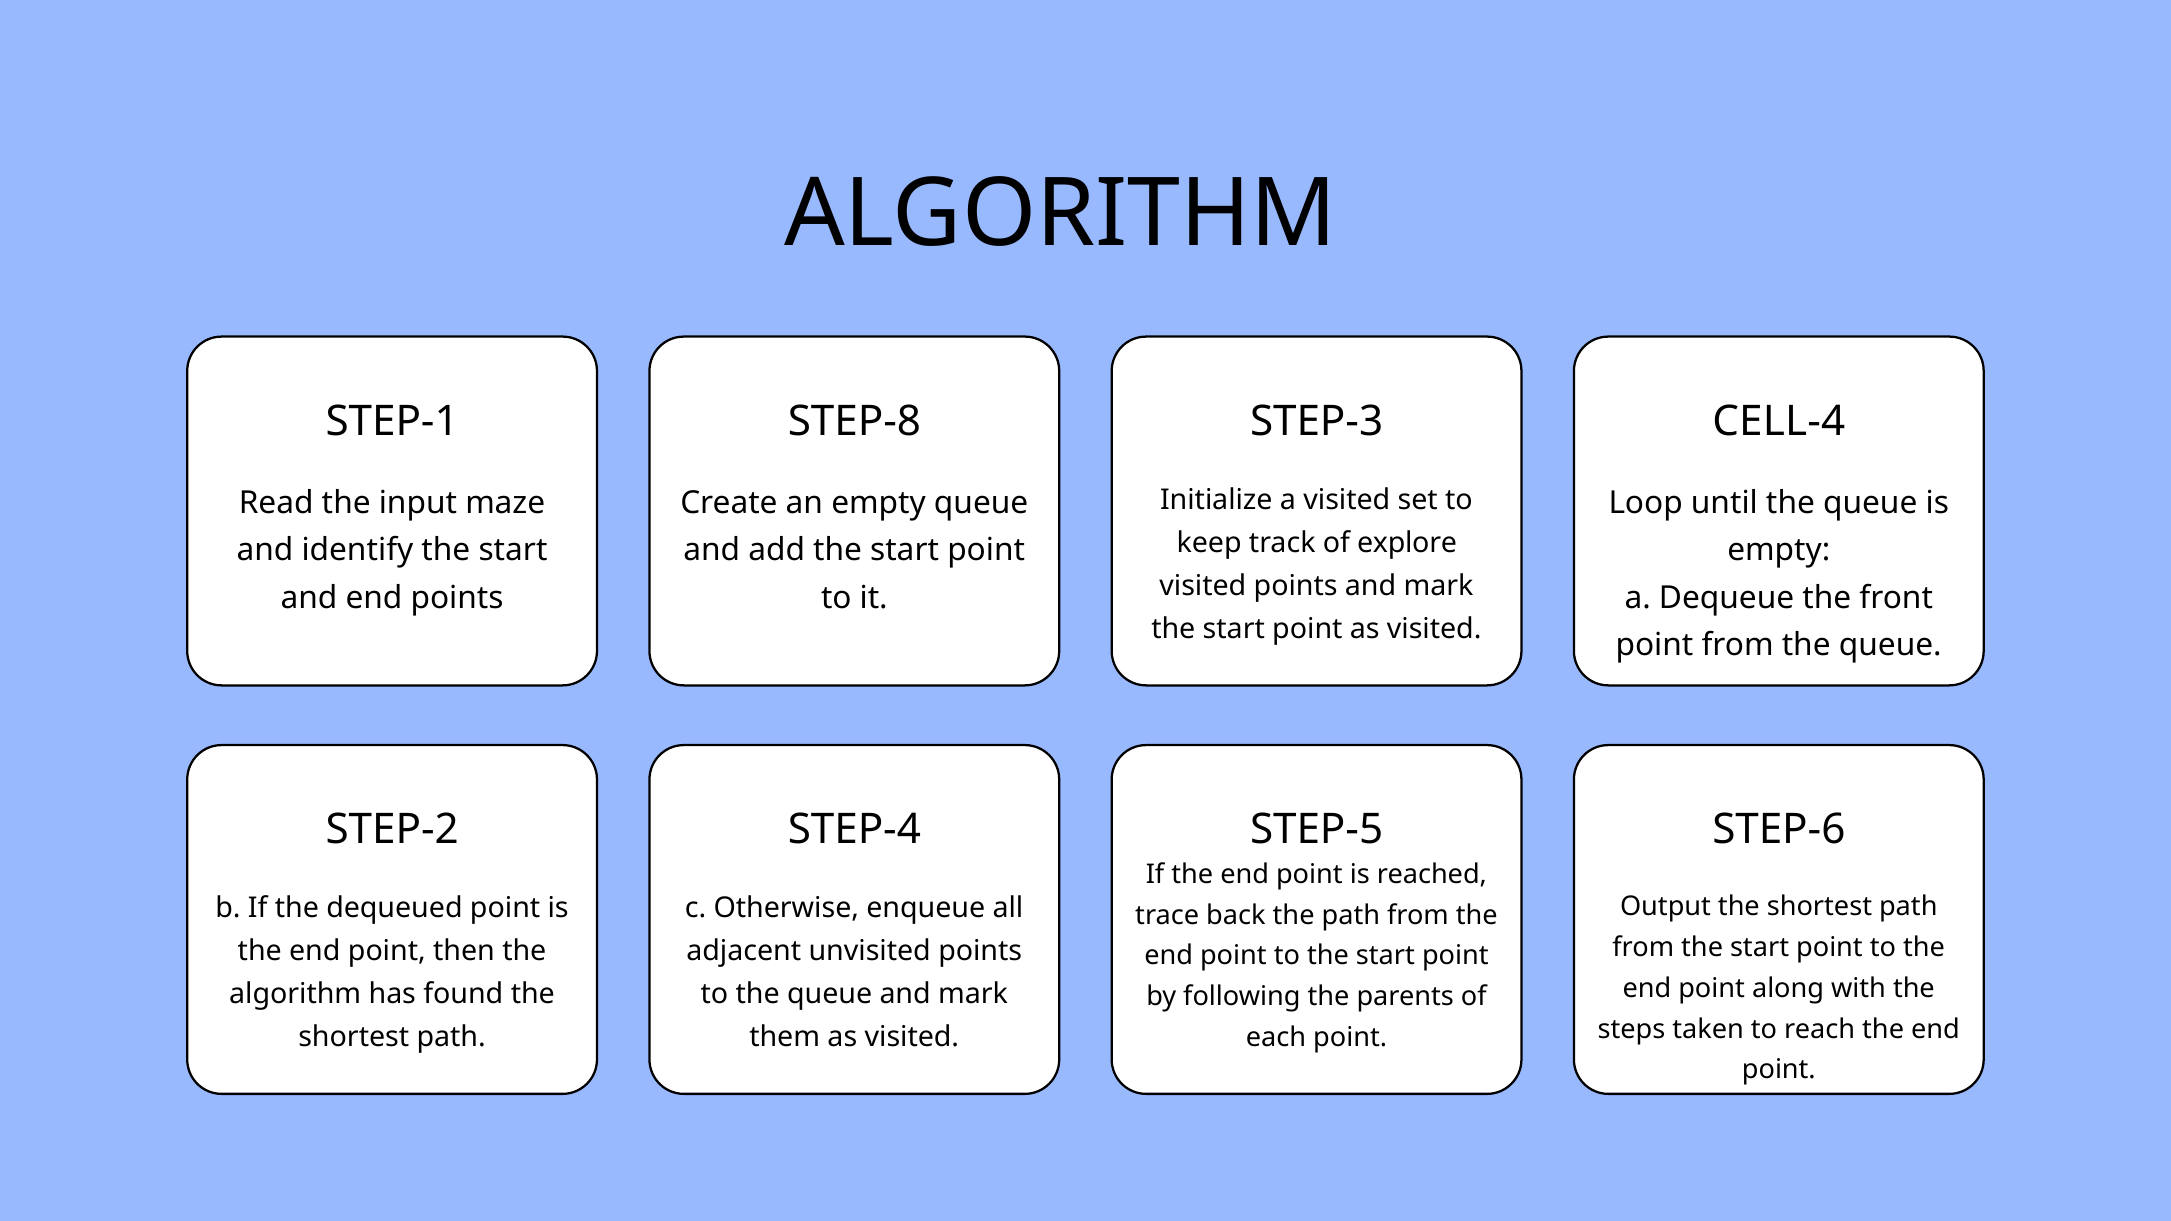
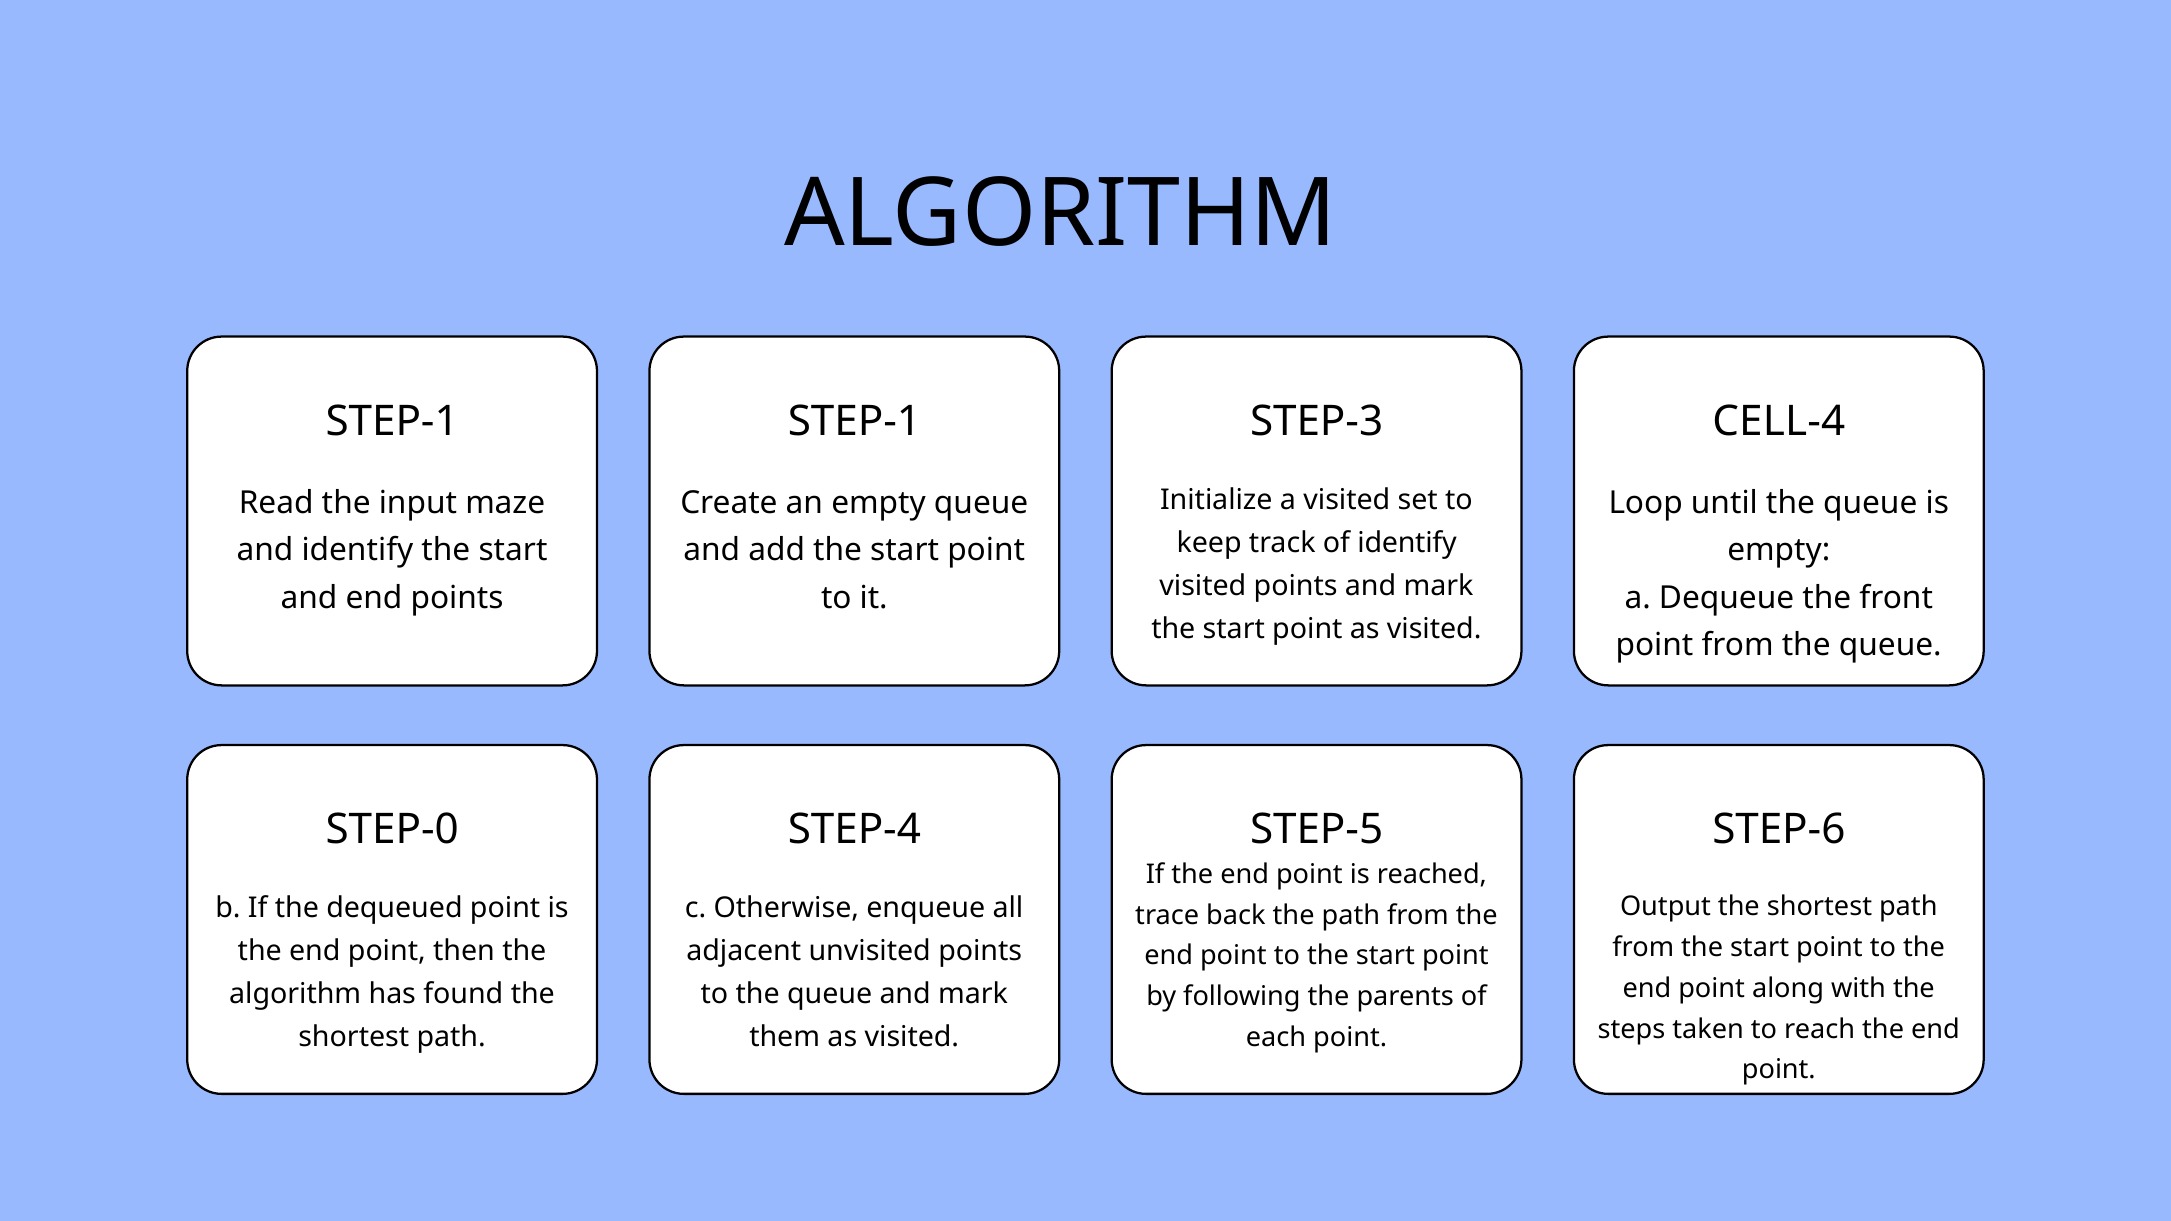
STEP-8: STEP-8 -> STEP-1 (854, 421)
of explore: explore -> identify (1407, 543)
STEP-2: STEP-2 -> STEP-0 (392, 830)
